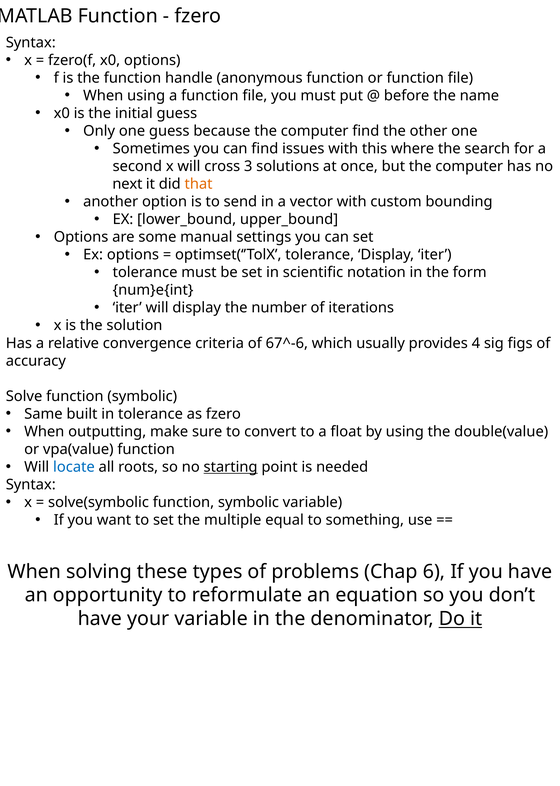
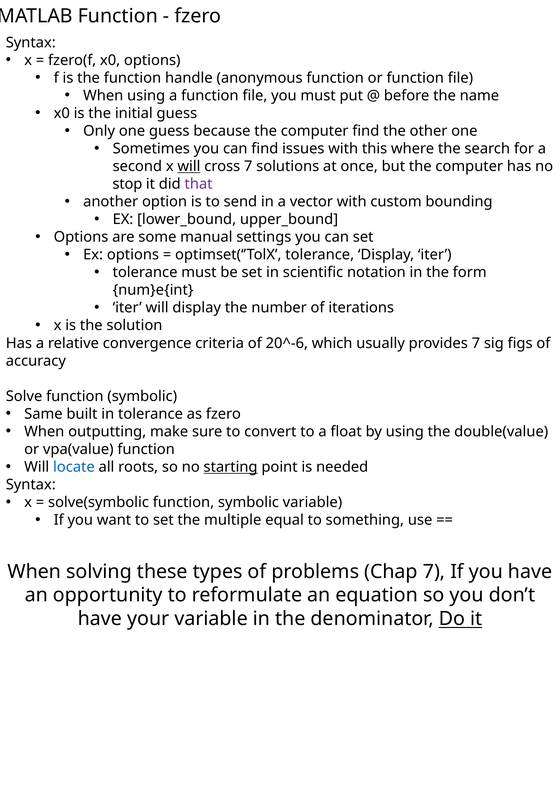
will underline: none -> present (189, 166)
cross 3: 3 -> 7 (248, 166)
next: next -> stop (127, 184)
that colour: orange -> purple (199, 184)
67^-6: 67^-6 -> 20^-6 (287, 343)
provides 4: 4 -> 7 (476, 343)
Chap 6: 6 -> 7 (434, 572)
